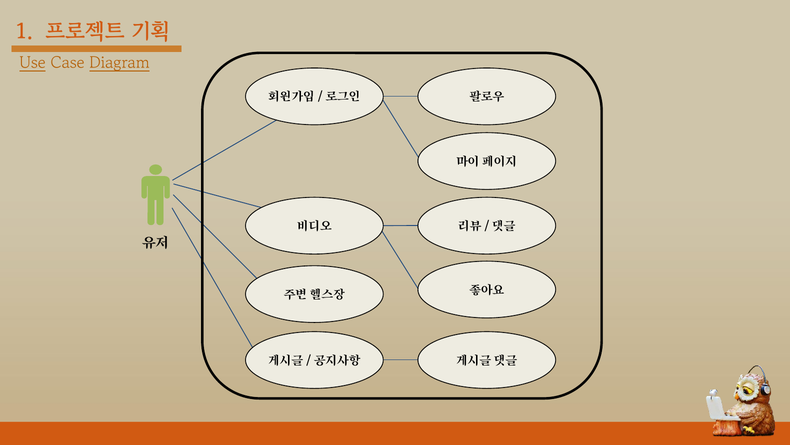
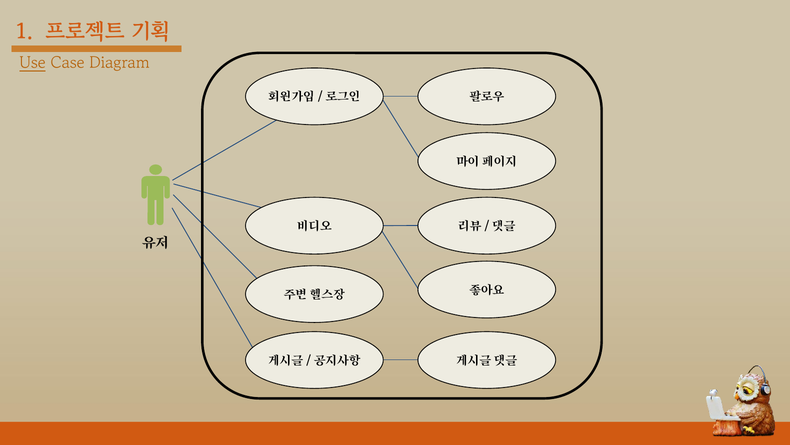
Diagram underline: present -> none (120, 64)
